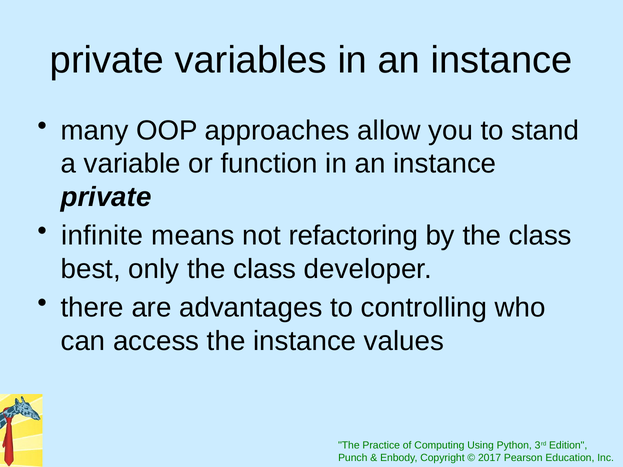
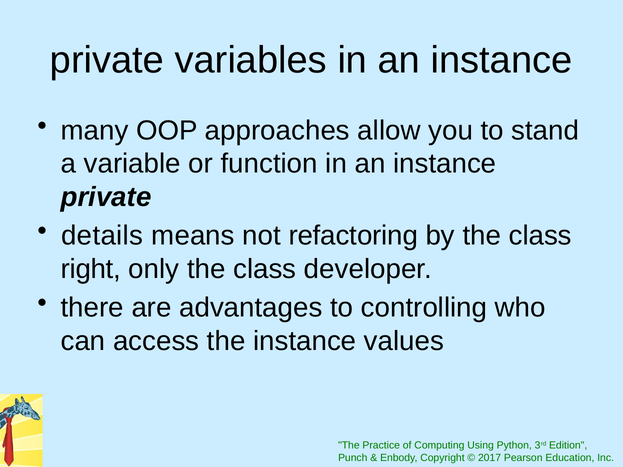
infinite: infinite -> details (102, 236)
best: best -> right (91, 269)
